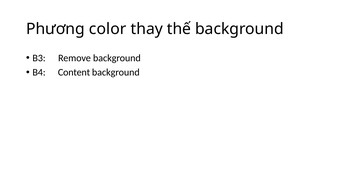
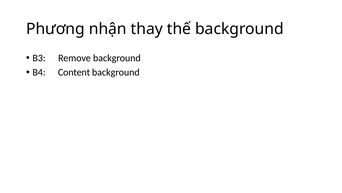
color: color -> nhận (108, 29)
